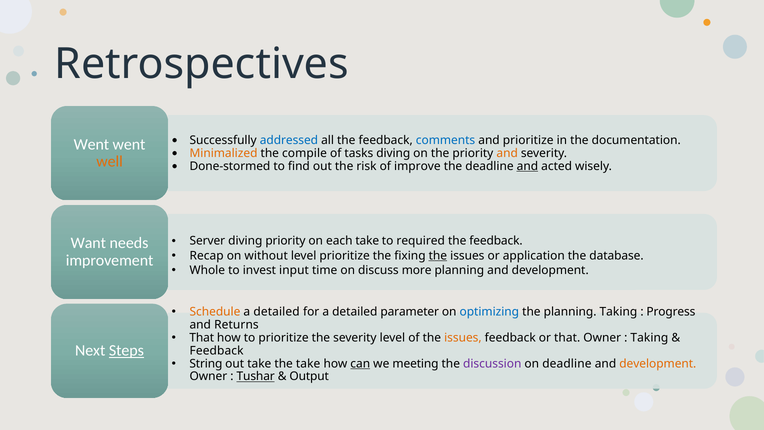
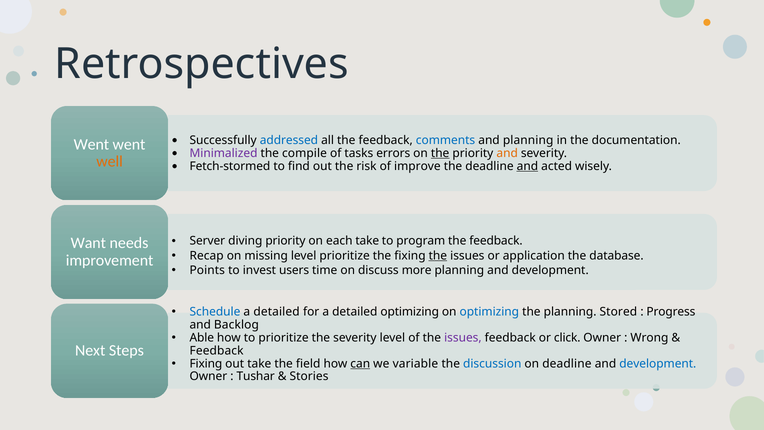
and prioritize: prioritize -> planning (528, 140)
Minimalized colour: orange -> purple (224, 153)
tasks diving: diving -> errors (393, 153)
the underline: none -> present (440, 153)
Done-stormed: Done-stormed -> Fetch-stormed (230, 166)
required: required -> program (421, 241)
without: without -> missing (266, 256)
Whole: Whole -> Points (207, 270)
input: input -> users (294, 270)
Schedule colour: orange -> blue (215, 312)
detailed parameter: parameter -> optimizing (410, 312)
planning Taking: Taking -> Stored (618, 312)
Returns: Returns -> Backlog (236, 325)
That: That -> Able (202, 338)
issues colour: orange -> purple (463, 338)
or that: that -> click (567, 338)
Taking: Taking -> Wrong (649, 338)
Steps underline: present -> none (126, 350)
String: String -> Fixing (206, 363)
the take: take -> field (308, 363)
meeting: meeting -> variable (415, 363)
discussion colour: purple -> blue (492, 363)
development colour: orange -> blue (658, 363)
Tushar underline: present -> none (256, 376)
Output: Output -> Stories (309, 376)
